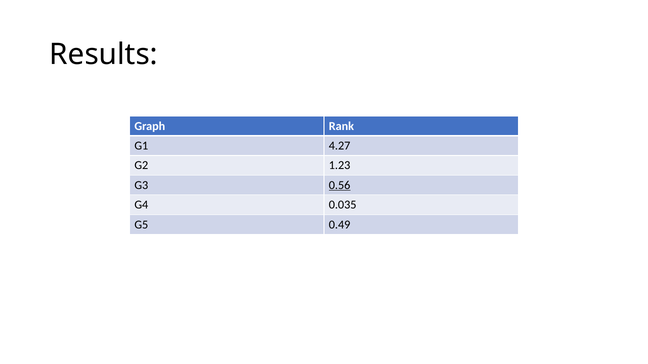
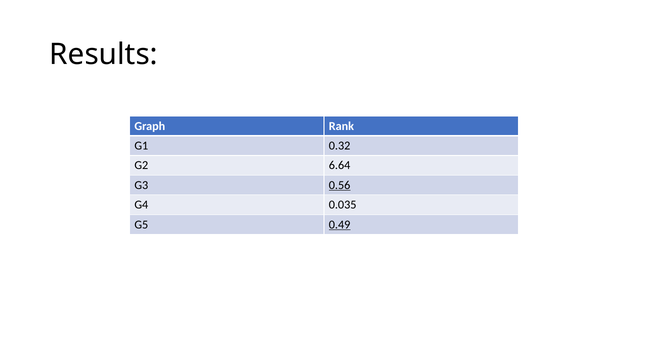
4.27: 4.27 -> 0.32 (340, 146)
1.23: 1.23 -> 6.64 (340, 166)
0.49 underline: none -> present (340, 225)
